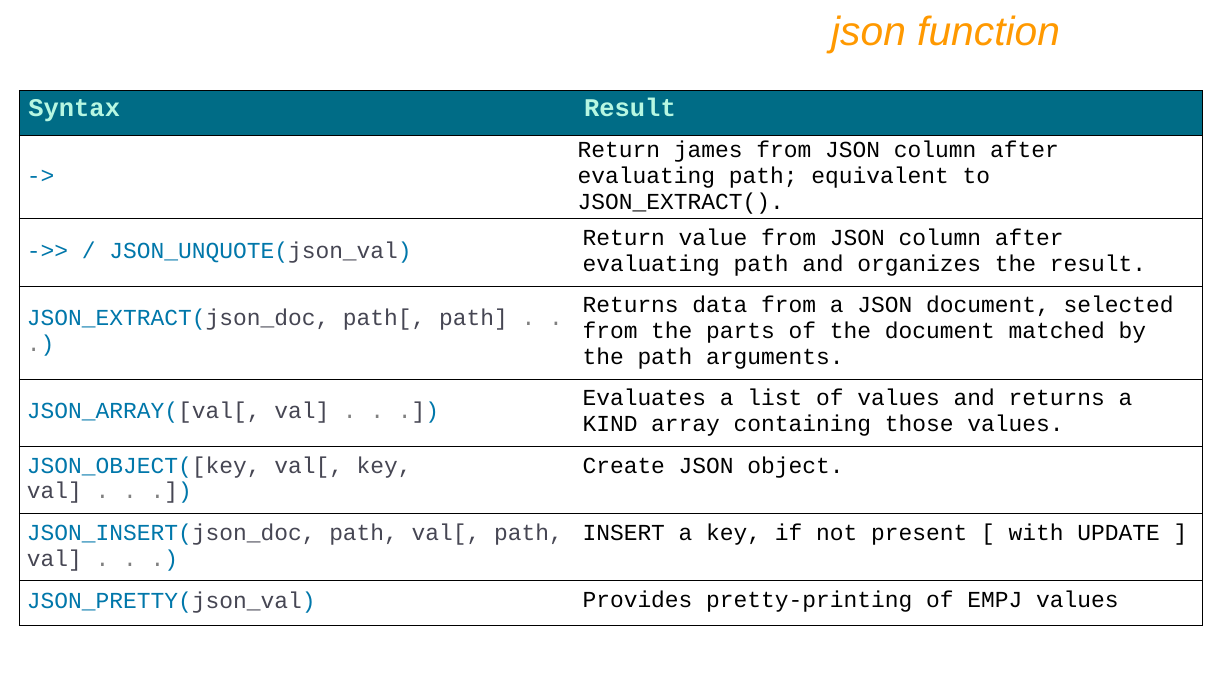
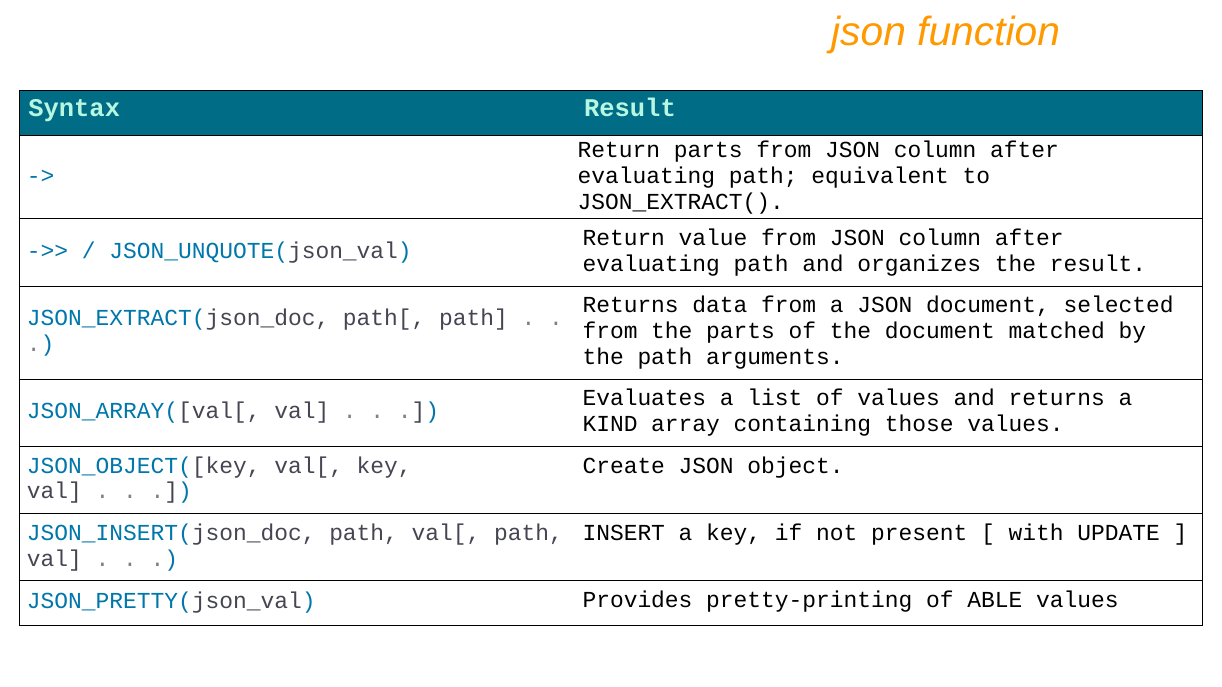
Return james: james -> parts (708, 150)
EMPJ: EMPJ -> ABLE (995, 600)
